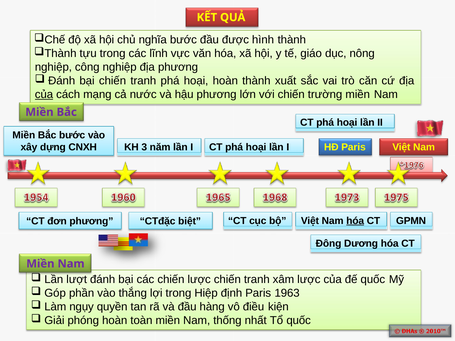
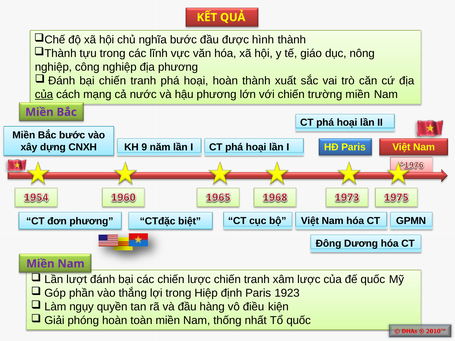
3: 3 -> 9 (144, 147)
hóa underline: present -> none (355, 221)
1963: 1963 -> 1923 (287, 293)
